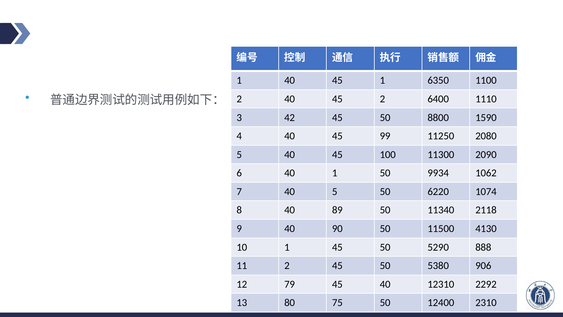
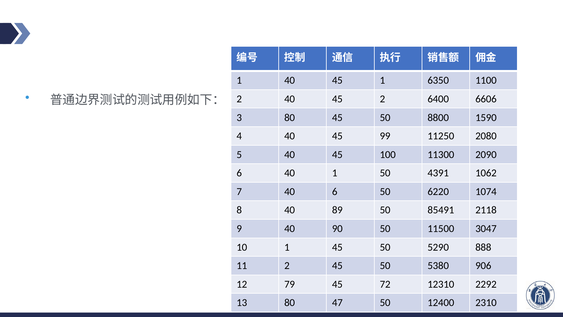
1110: 1110 -> 6606 (486, 99)
3 42: 42 -> 80 (290, 117)
9934: 9934 -> 4391 (438, 173)
40 5: 5 -> 6 (335, 191)
11340: 11340 -> 85491 (441, 210)
4130: 4130 -> 3047 (486, 228)
45 40: 40 -> 72 (385, 284)
75: 75 -> 47 (337, 303)
